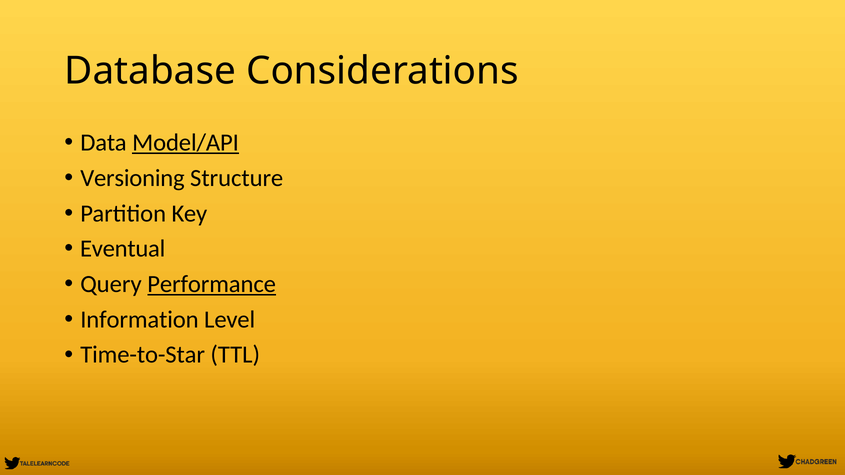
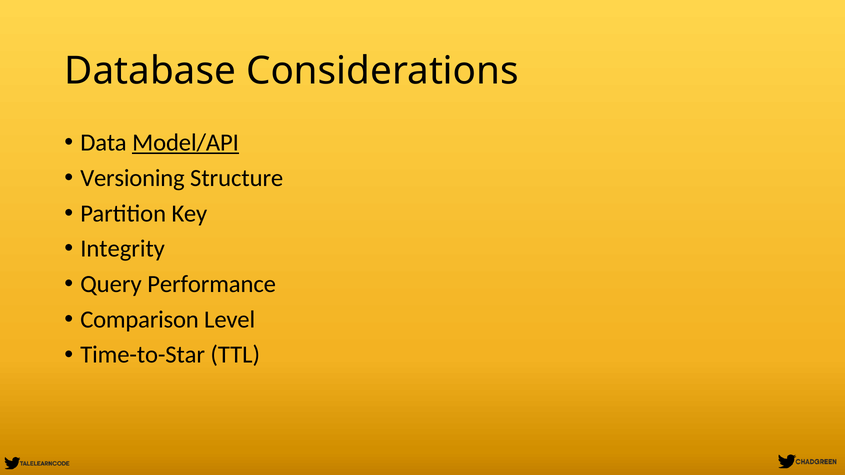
Eventual: Eventual -> Integrity (123, 249)
Performance underline: present -> none (212, 284)
Information: Information -> Comparison (140, 320)
